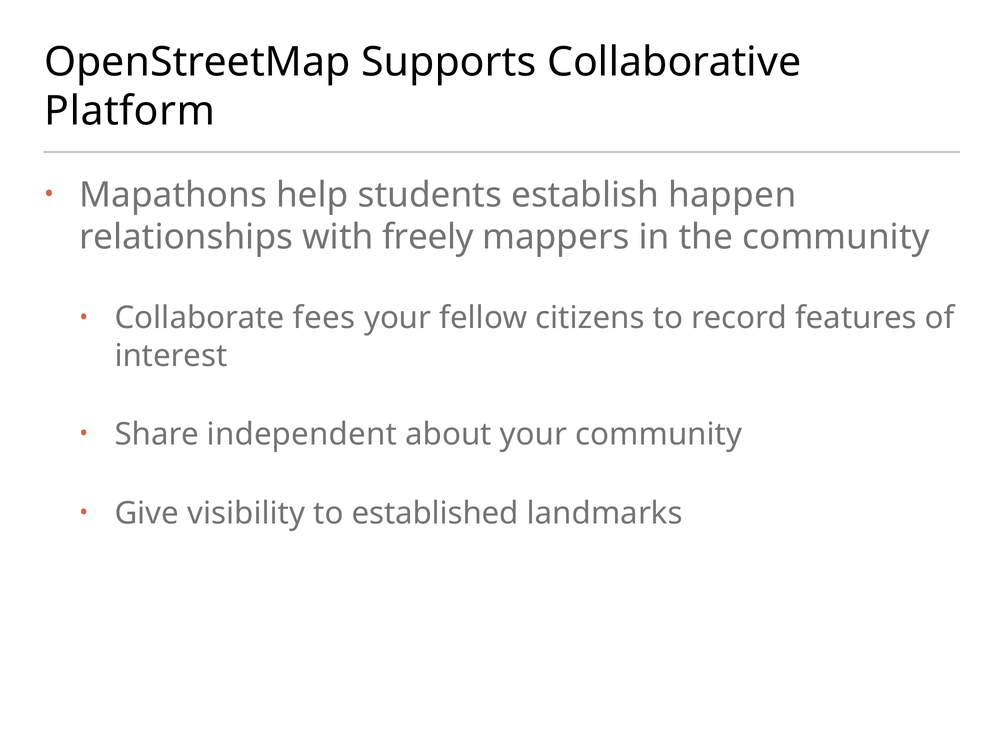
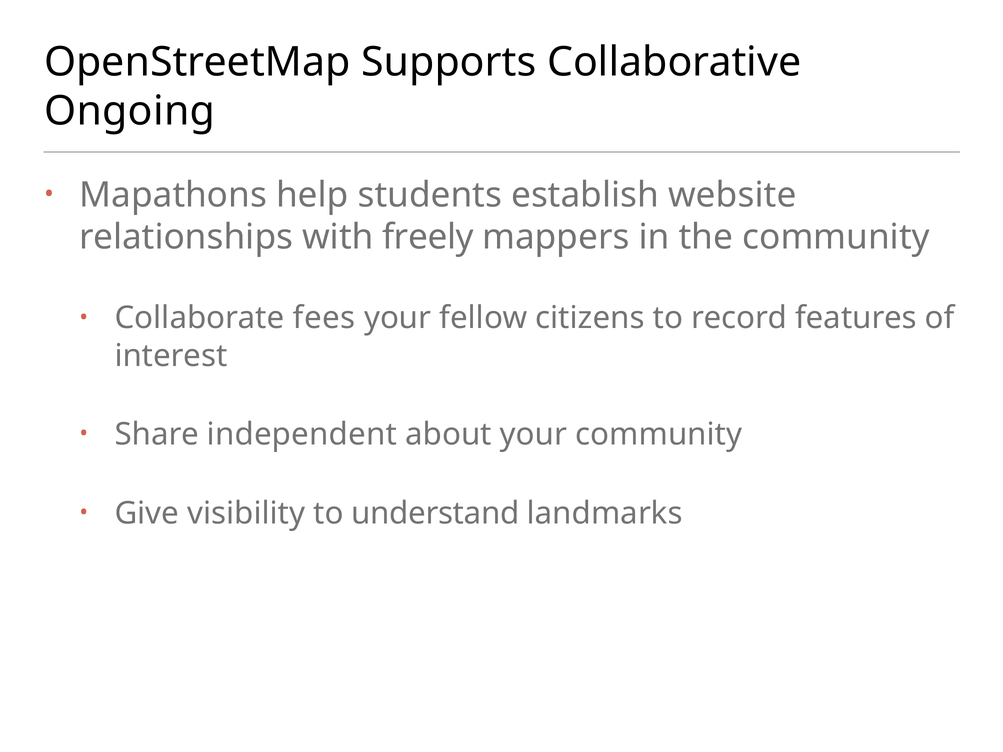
Platform: Platform -> Ongoing (130, 111)
happen: happen -> website (732, 195)
established: established -> understand (435, 513)
